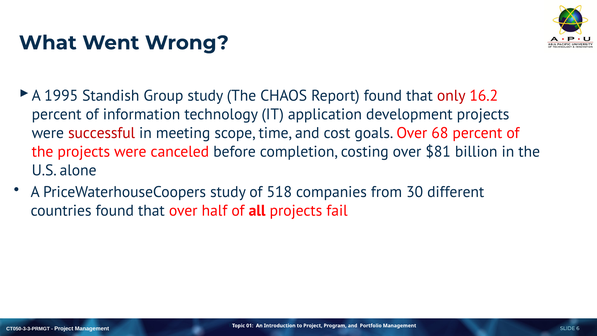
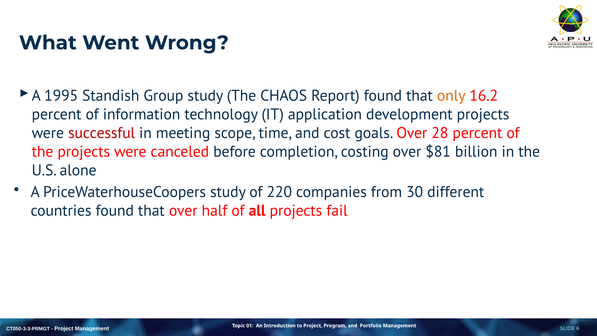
only colour: red -> orange (451, 96)
68: 68 -> 28 (440, 133)
518: 518 -> 220 (279, 192)
